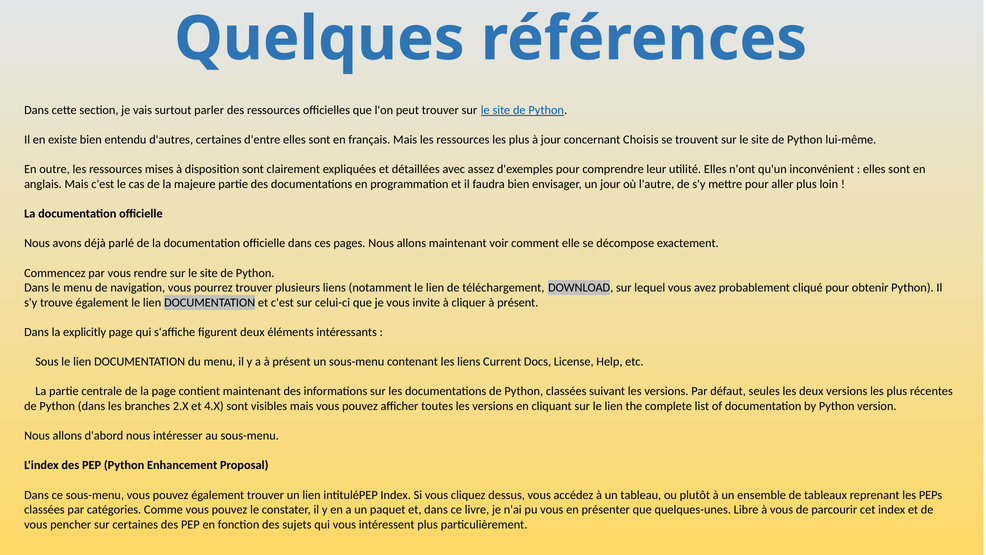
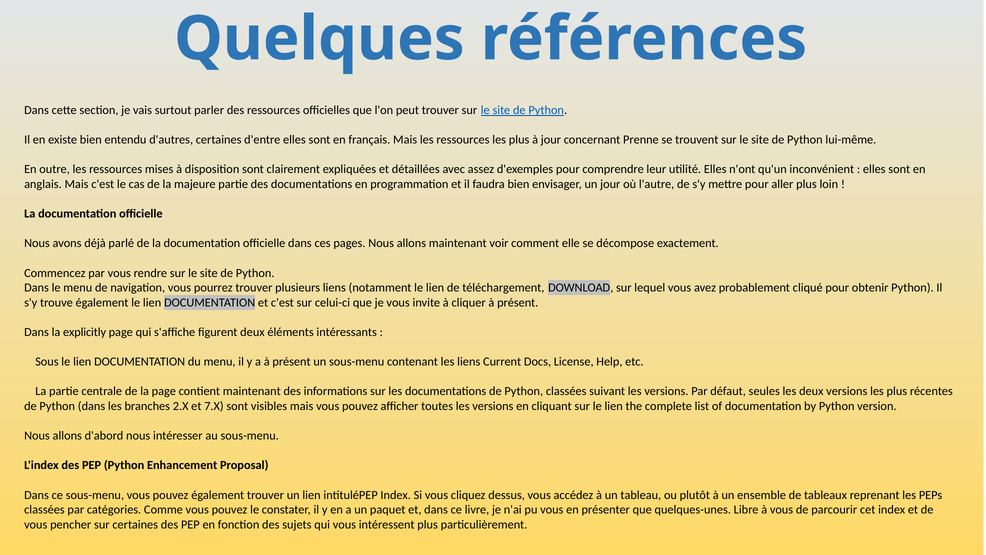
Choisis: Choisis -> Prenne (641, 140)
4.X: 4.X -> 7.X (214, 406)
